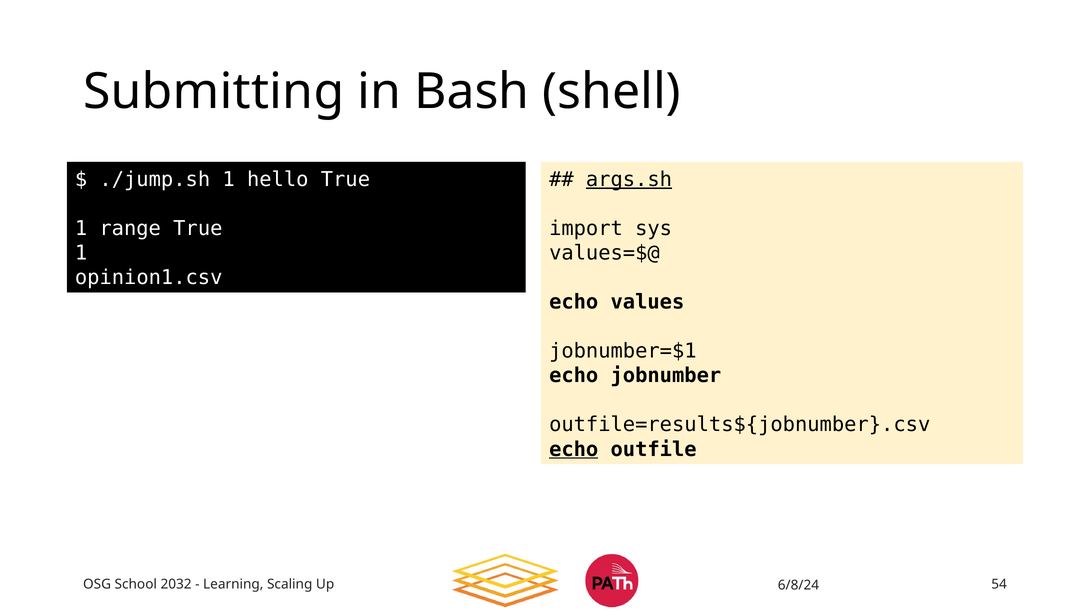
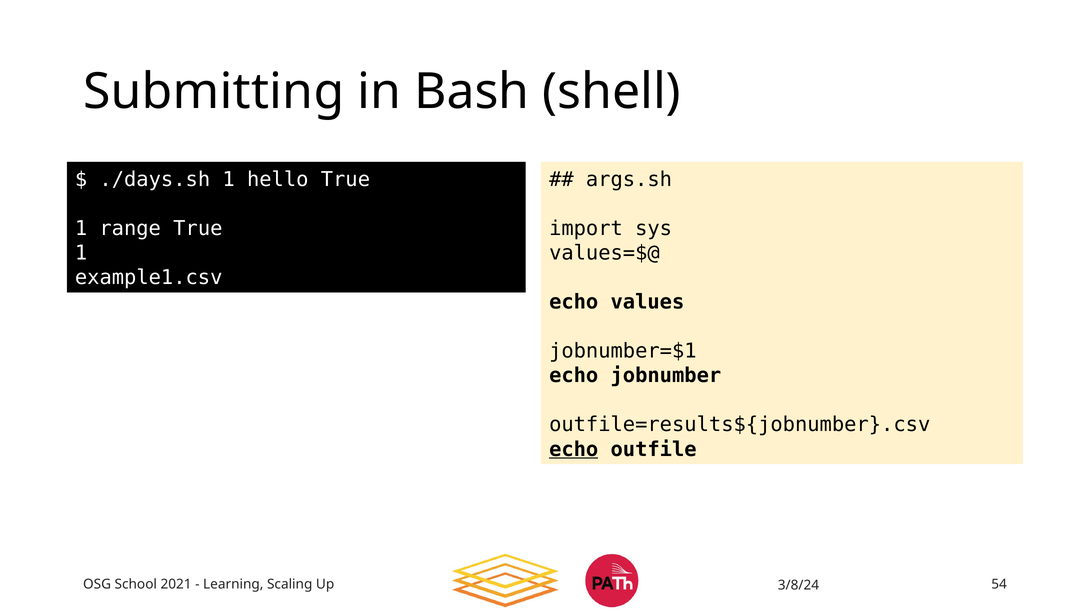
./jump.sh: ./jump.sh -> ./days.sh (155, 180)
args.sh underline: present -> none (629, 180)
opinion1.csv: opinion1.csv -> example1.csv (149, 278)
2032: 2032 -> 2021 (176, 584)
6/8/24: 6/8/24 -> 3/8/24 (798, 586)
